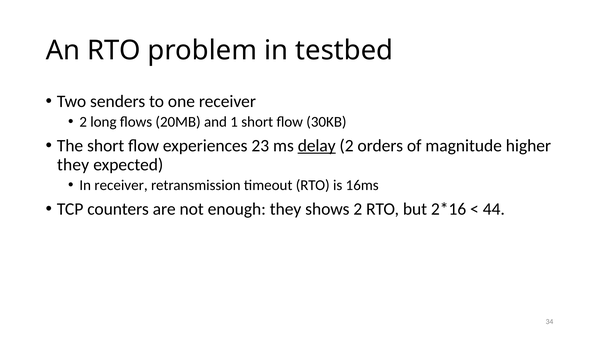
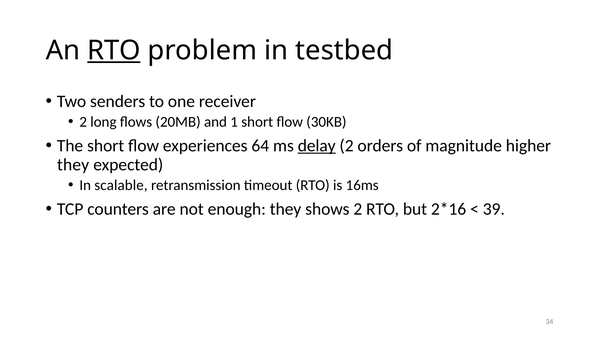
RTO underline: none -> present (114, 50)
23: 23 -> 64 (260, 146)
In receiver: receiver -> scalable (121, 185)
44: 44 -> 39 (494, 209)
